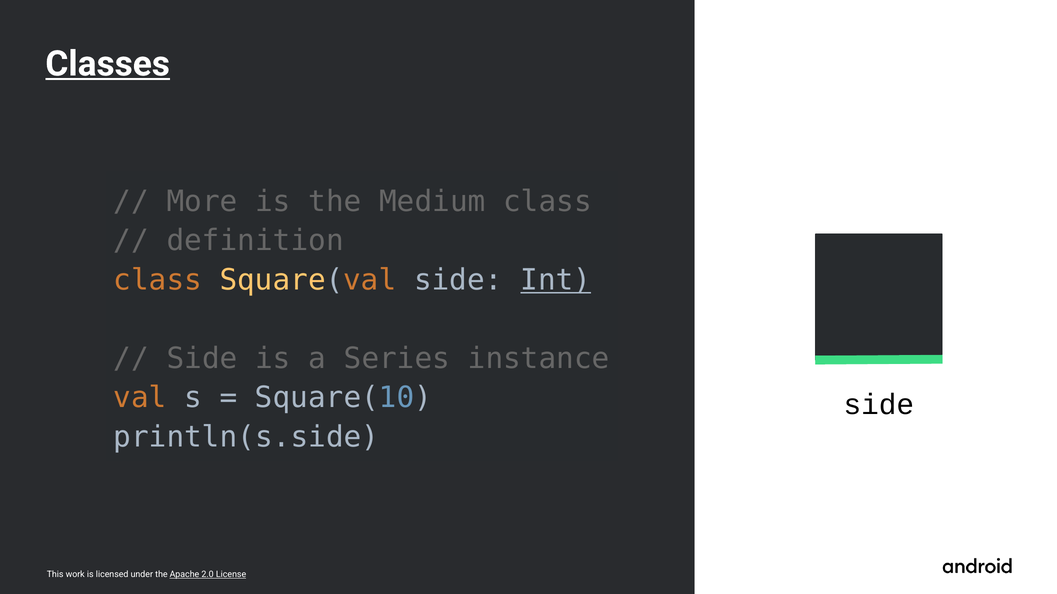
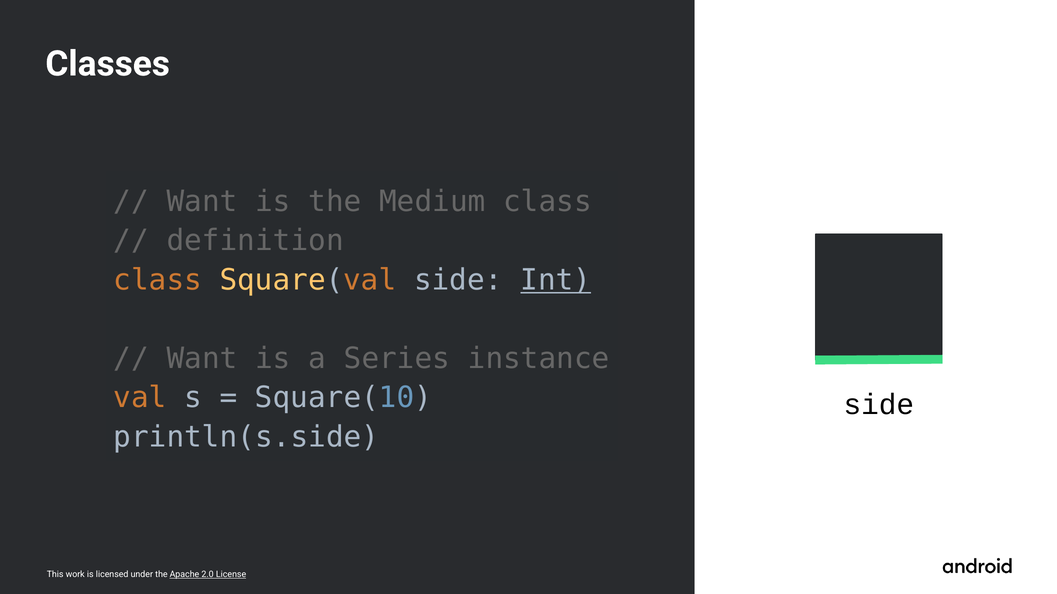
Classes underline: present -> none (108, 64)
More: More -> Want (202, 202)
Side: Side -> Want (202, 359)
